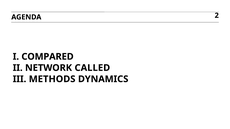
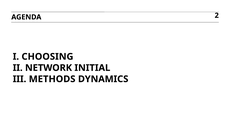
COMPARED: COMPARED -> CHOOSING (47, 57)
CALLED: CALLED -> INITIAL (92, 68)
